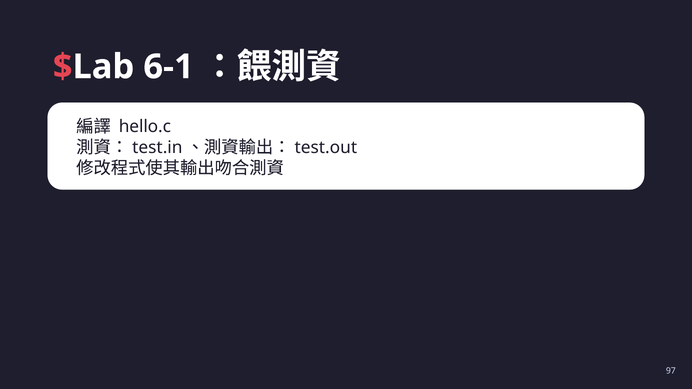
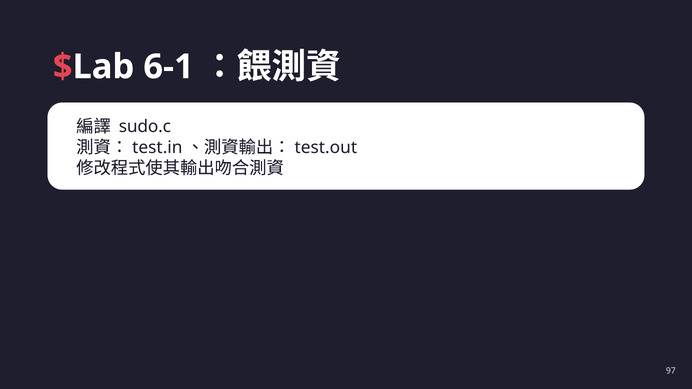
hello.c: hello.c -> sudo.c (145, 127)
